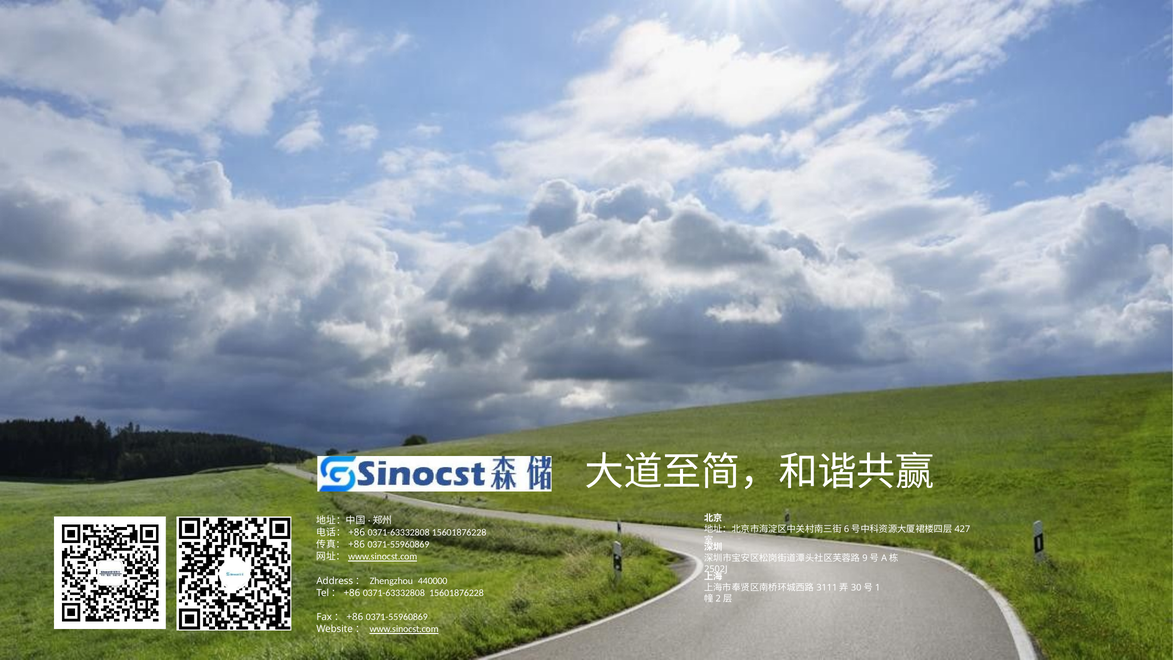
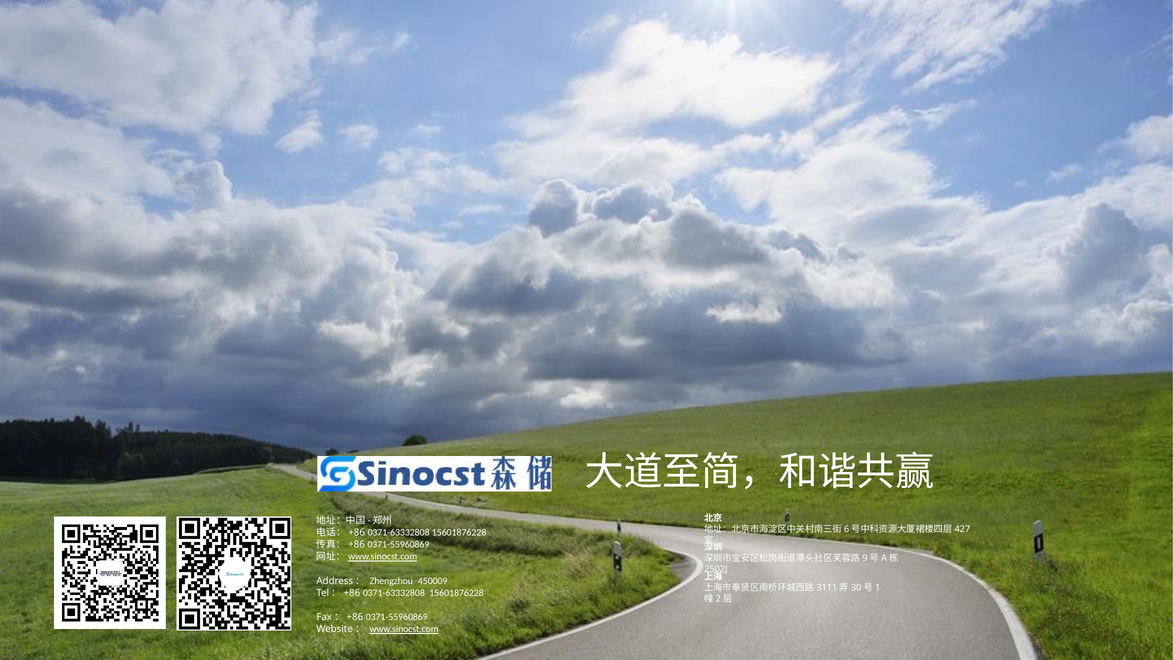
440000: 440000 -> 450009 (433, 581)
